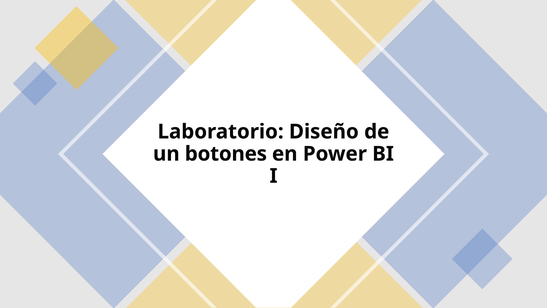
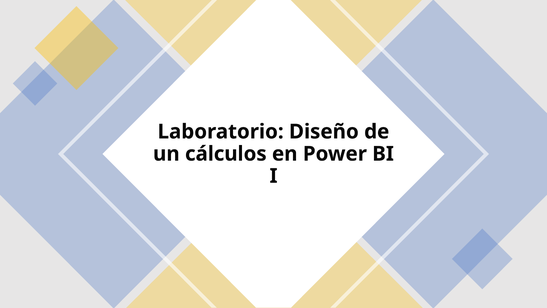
botones: botones -> cálculos (226, 154)
